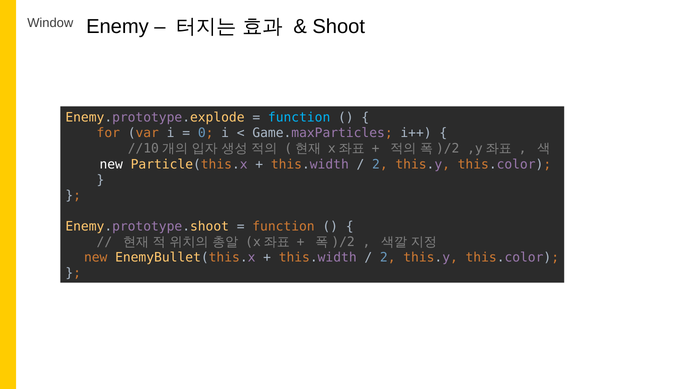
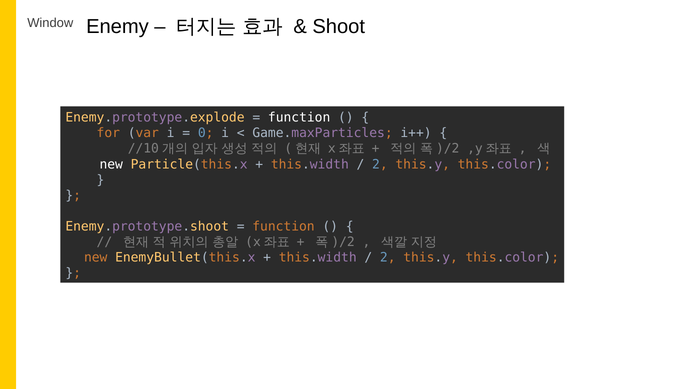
function colour: light blue -> white (299, 117)
